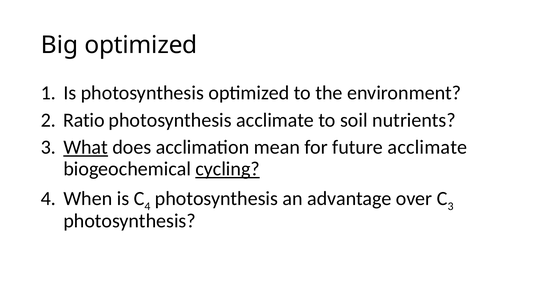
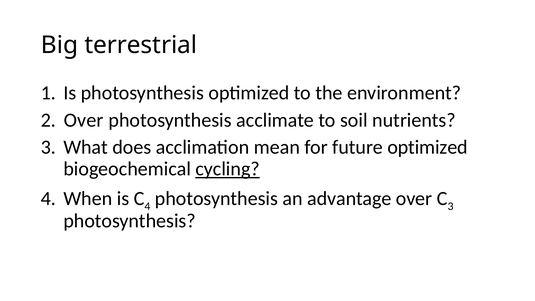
Big optimized: optimized -> terrestrial (141, 45)
Ratio: Ratio -> Over (84, 120)
What underline: present -> none (86, 147)
future acclimate: acclimate -> optimized (428, 147)
